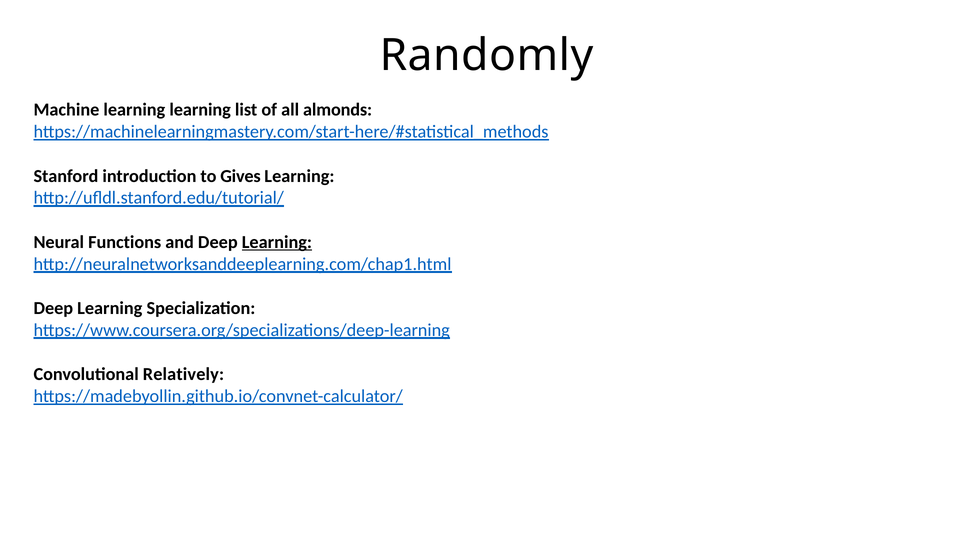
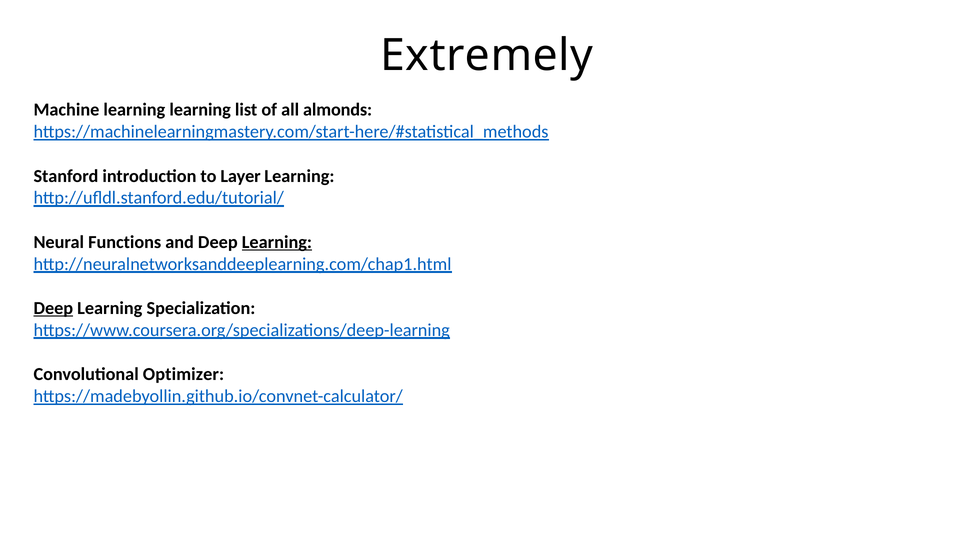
Randomly: Randomly -> Extremely (487, 56)
Gives: Gives -> Layer (241, 176)
Deep underline: none -> present (53, 308)
Relatively: Relatively -> Optimizer (183, 374)
